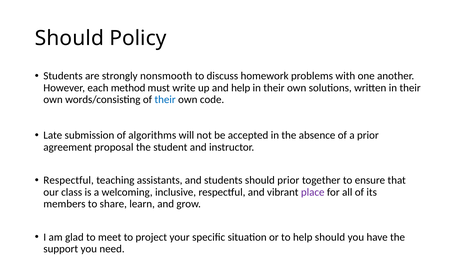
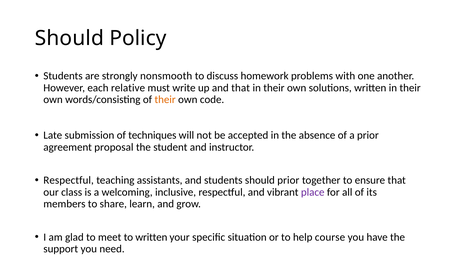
method: method -> relative (128, 88)
and help: help -> that (241, 88)
their colour: blue -> orange (165, 100)
algorithms: algorithms -> techniques (152, 135)
to project: project -> written (151, 237)
help should: should -> course (330, 237)
